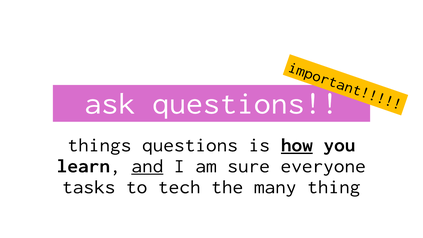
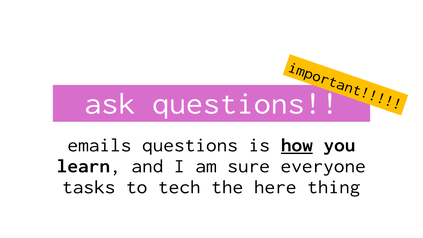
things: things -> emails (99, 145)
and underline: present -> none (147, 166)
many: many -> here (275, 187)
